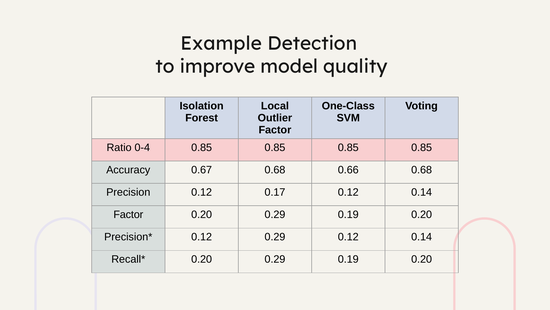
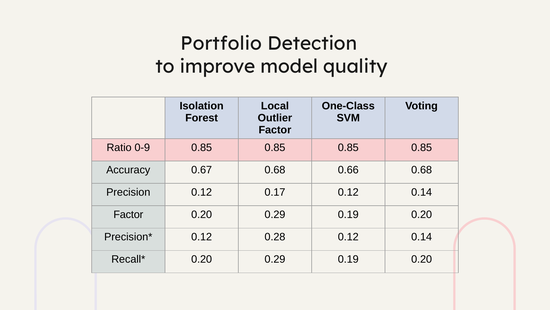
Example: Example -> Portfolio (221, 43)
0-4: 0-4 -> 0-9 (142, 147)
0.12 0.29: 0.29 -> 0.28 (275, 237)
